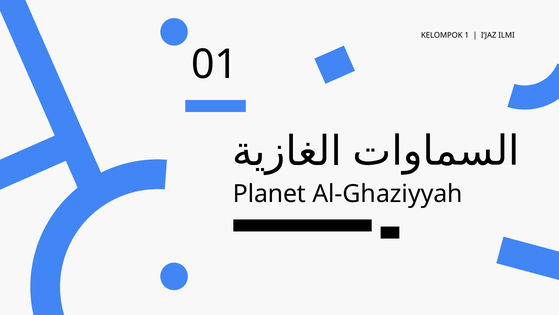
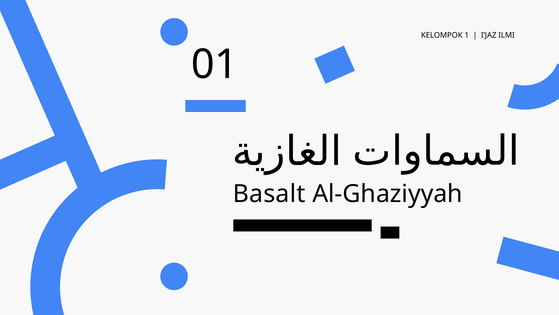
Planet: Planet -> Basalt (269, 194)
